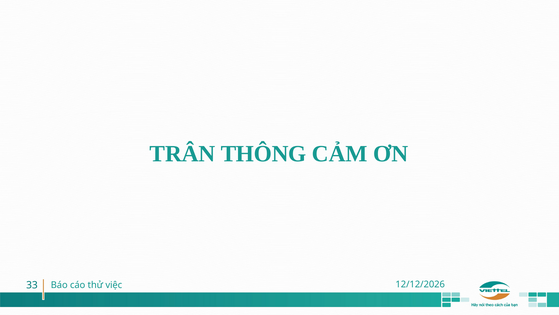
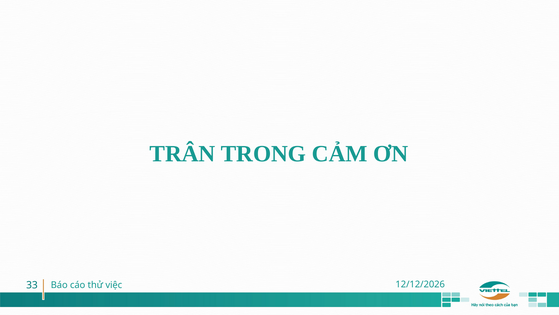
THÔNG: THÔNG -> TRONG (263, 154)
